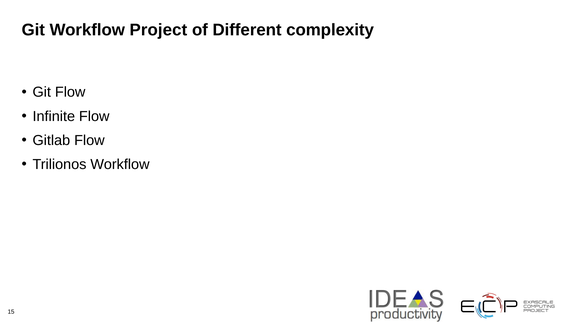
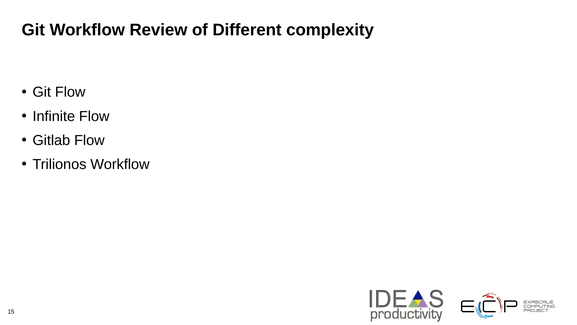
Project: Project -> Review (158, 30)
